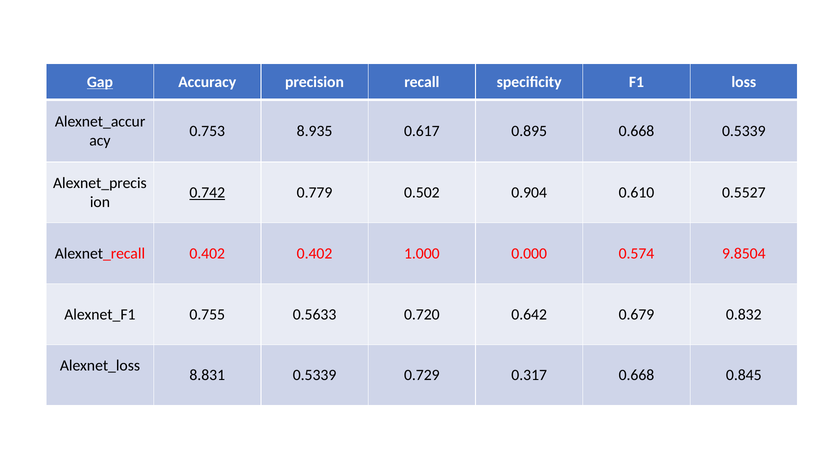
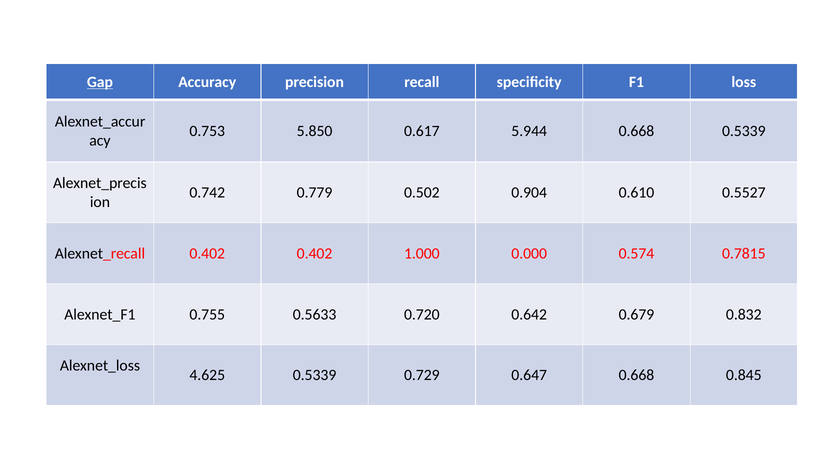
8.935: 8.935 -> 5.850 (315, 131)
0.895: 0.895 -> 5.944 (529, 131)
0.742 underline: present -> none (207, 192)
9.8504: 9.8504 -> 0.7815 (744, 253)
8.831: 8.831 -> 4.625 (207, 375)
0.317: 0.317 -> 0.647 (529, 375)
